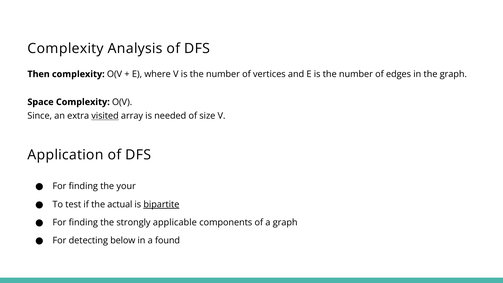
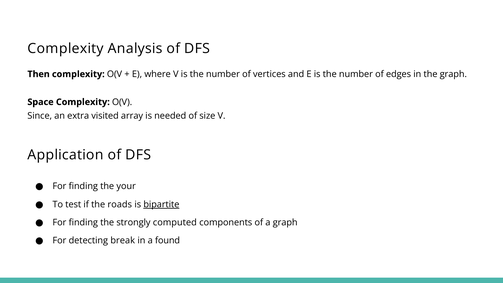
visited underline: present -> none (105, 116)
actual: actual -> roads (120, 204)
applicable: applicable -> computed (175, 222)
below: below -> break (123, 241)
